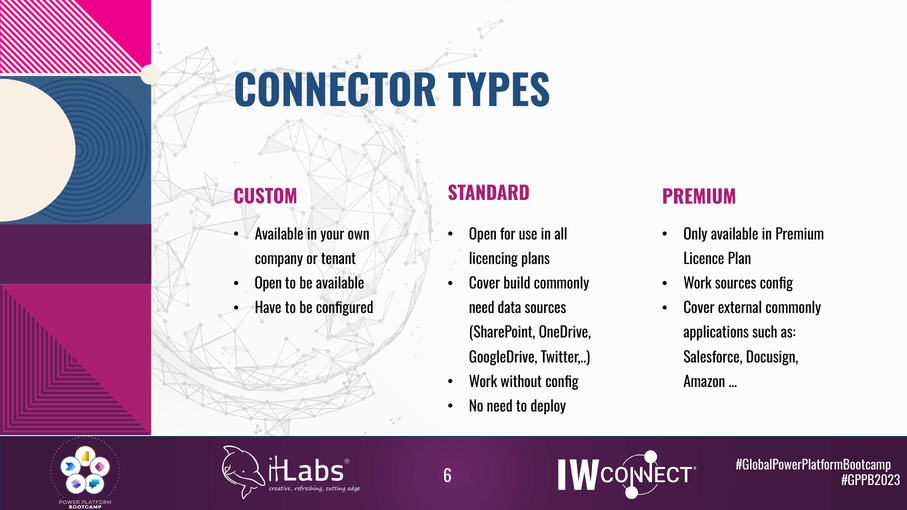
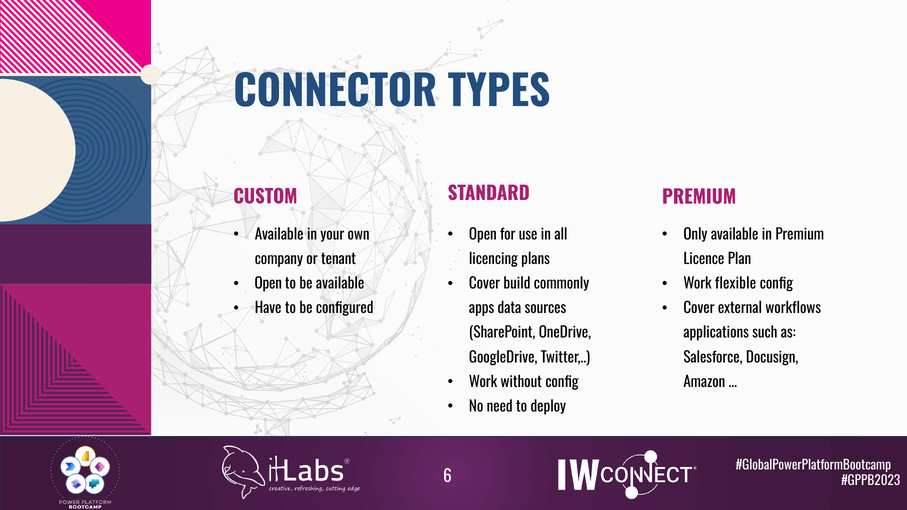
Work sources: sources -> flexible (736, 284)
external commonly: commonly -> workflows (793, 309)
need: need -> apps (482, 309)
